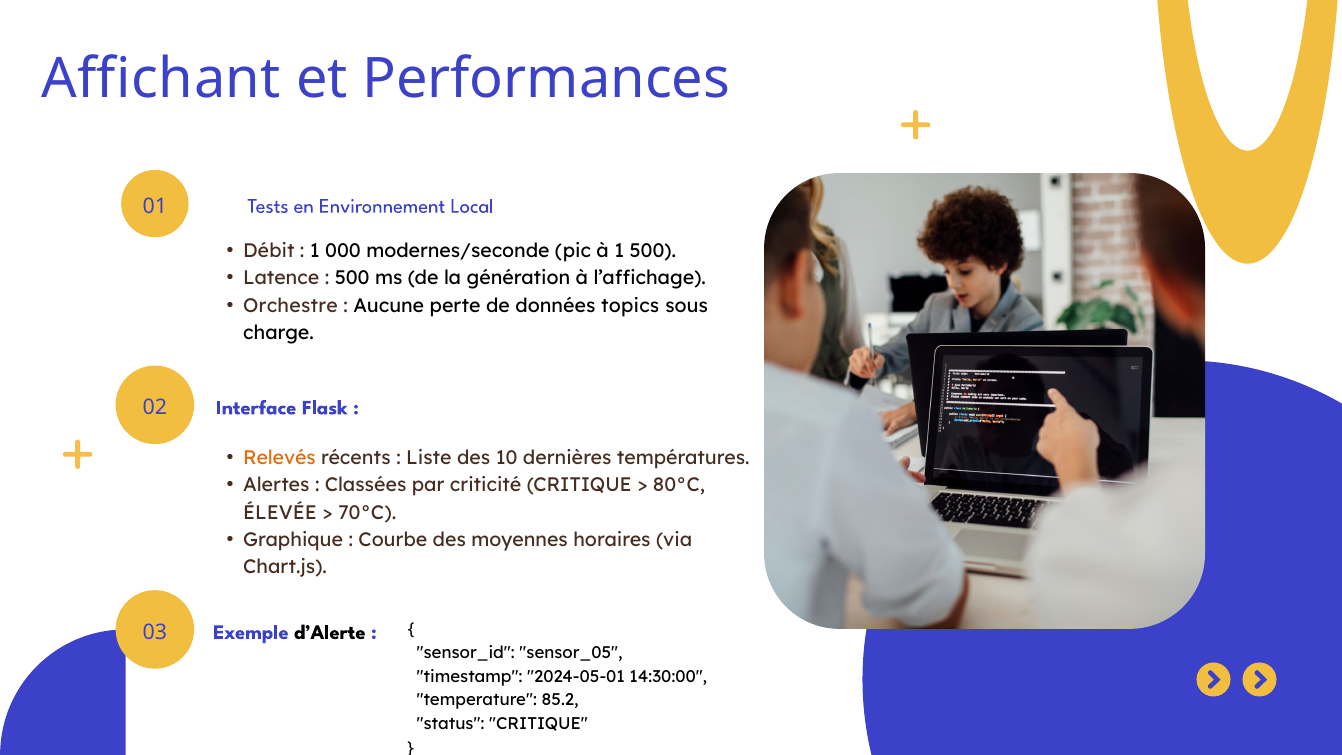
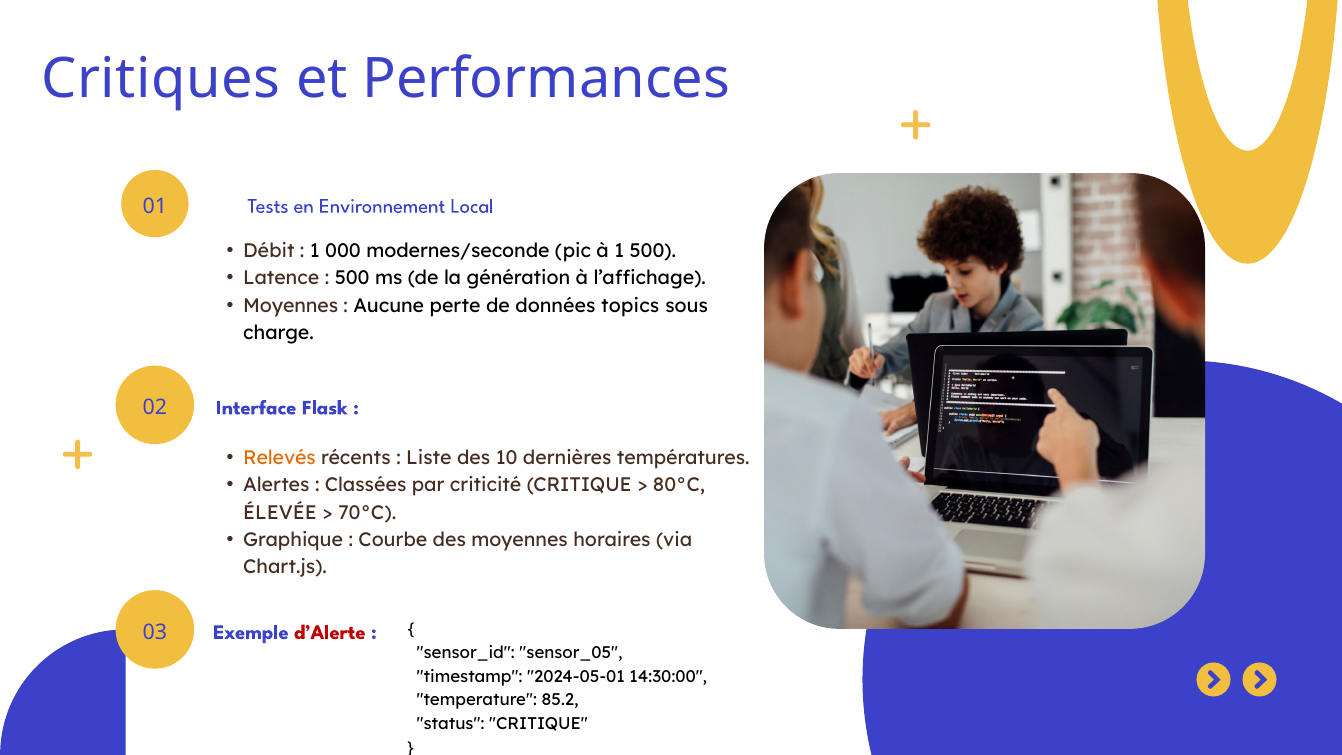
Affichant: Affichant -> Critiques (161, 79)
Orchestre: Orchestre -> Moyennes (291, 306)
d’Alerte colour: black -> red (330, 632)
